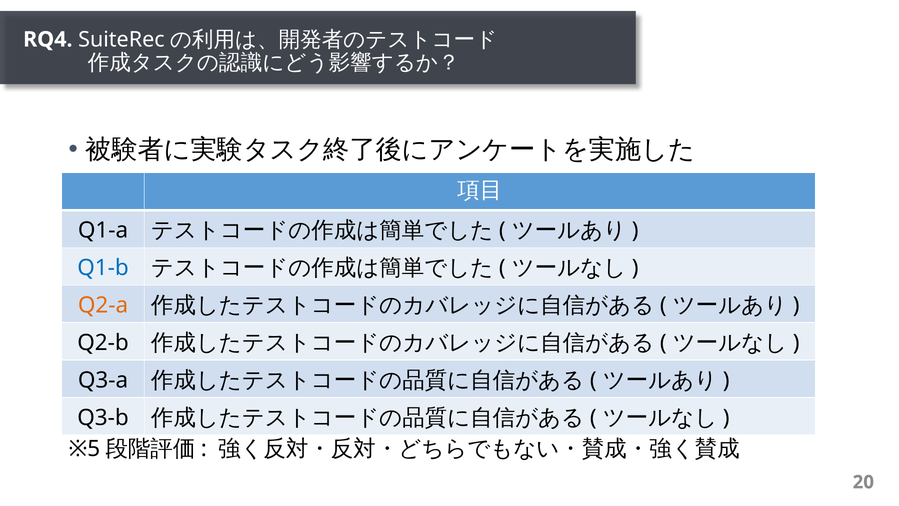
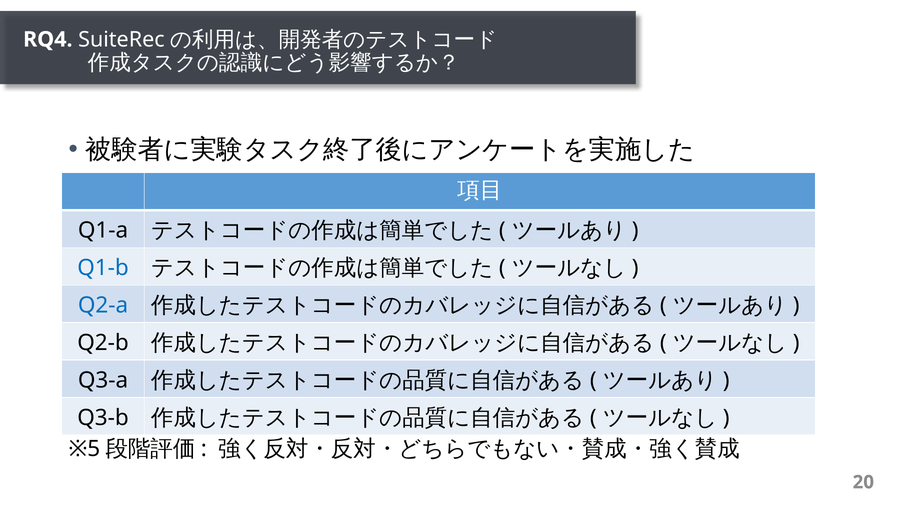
Q2-a colour: orange -> blue (103, 305)
